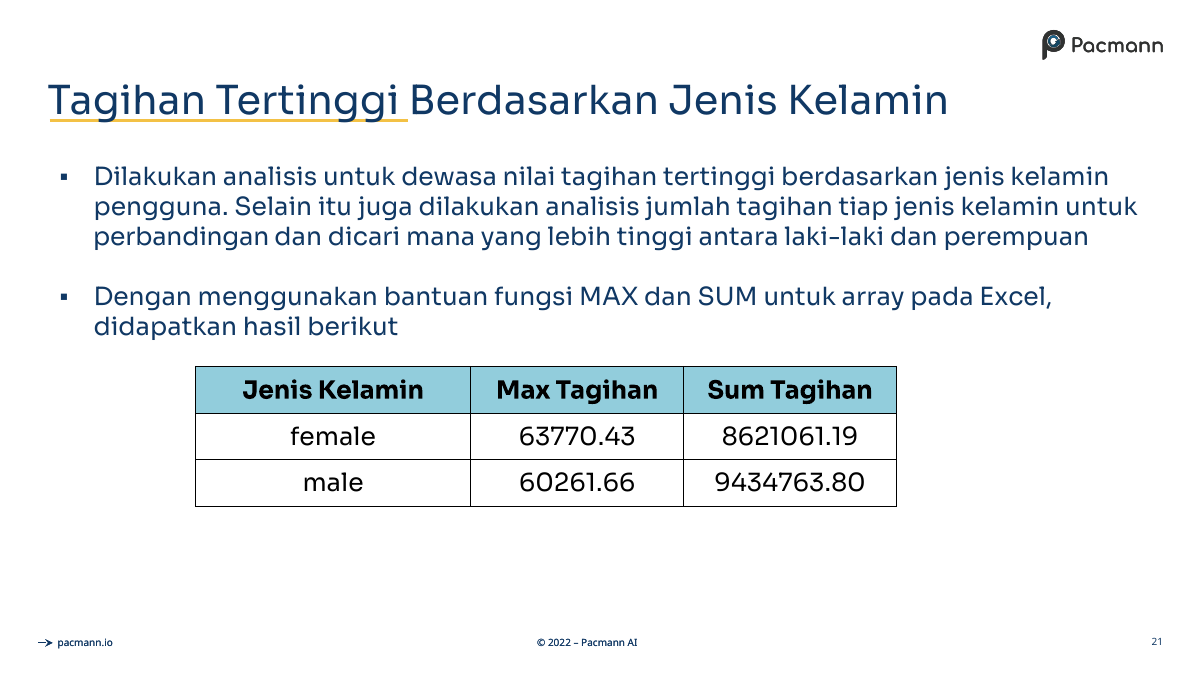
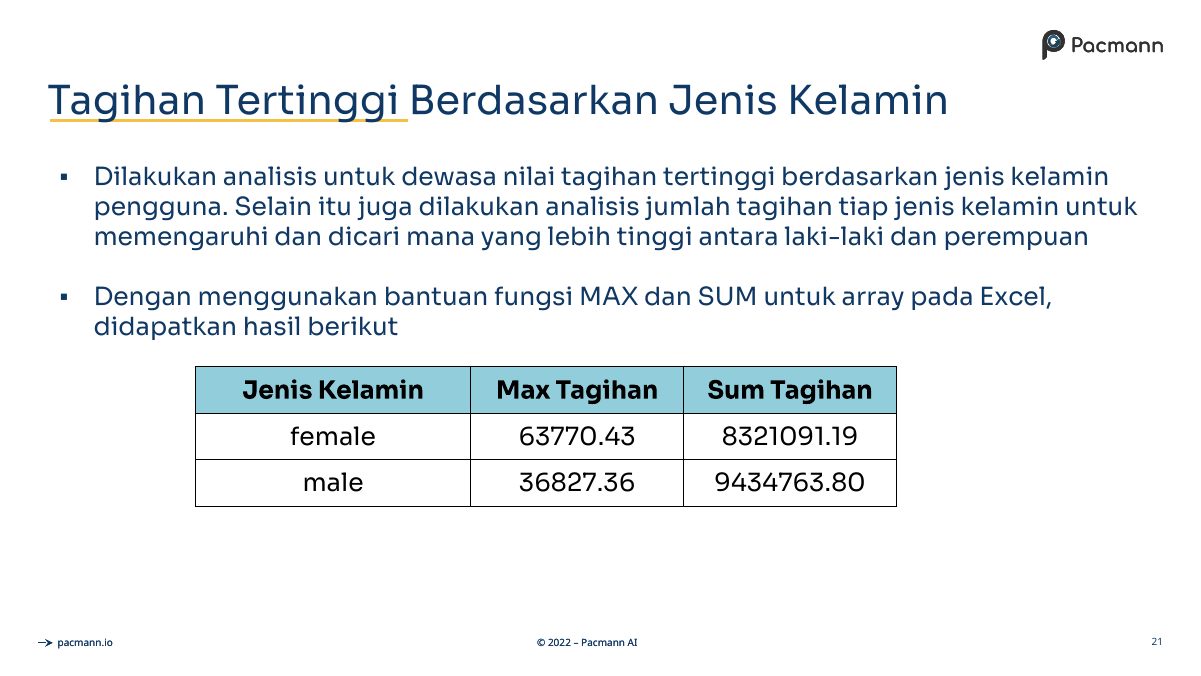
perbandingan: perbandingan -> memengaruhi (181, 237)
8621061.19: 8621061.19 -> 8321091.19 (790, 437)
60261.66: 60261.66 -> 36827.36 (577, 483)
